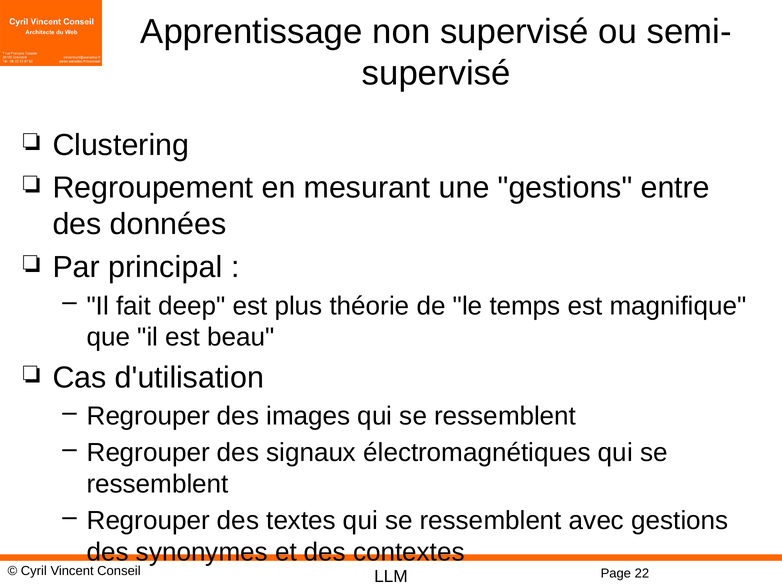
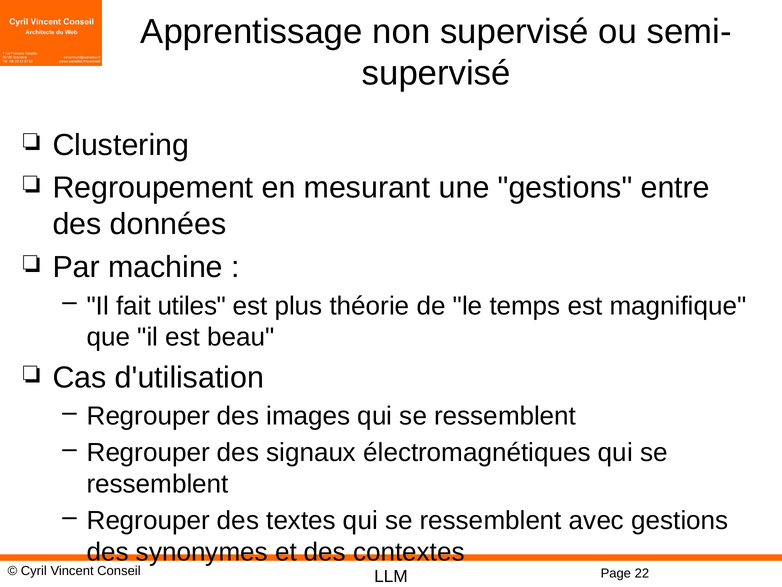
principal: principal -> machine (166, 267)
deep: deep -> utiles (192, 306)
